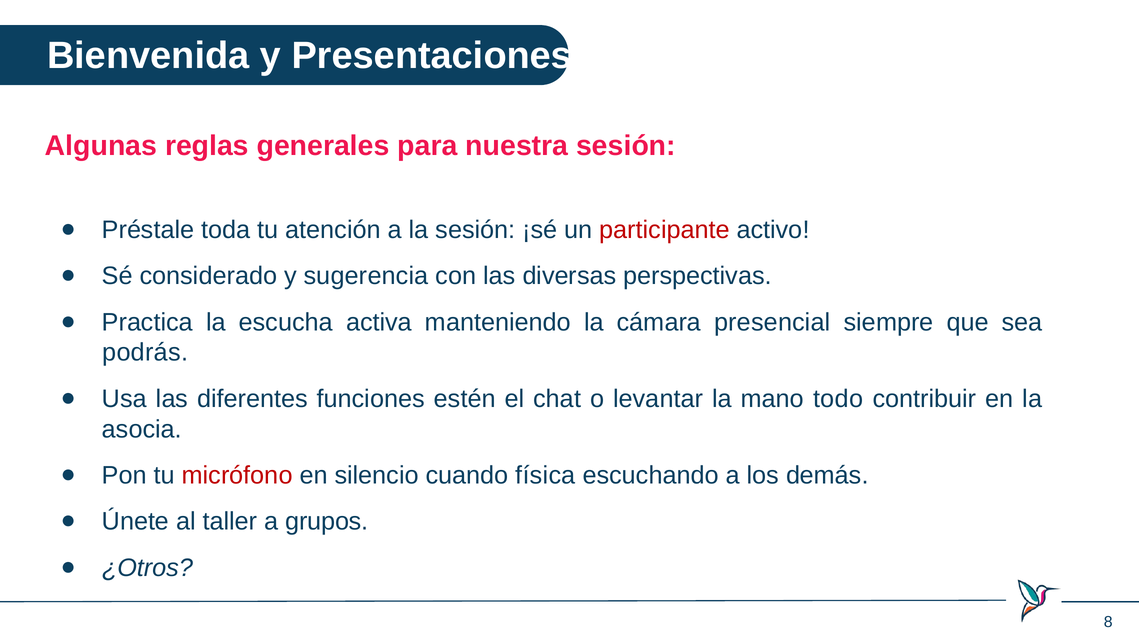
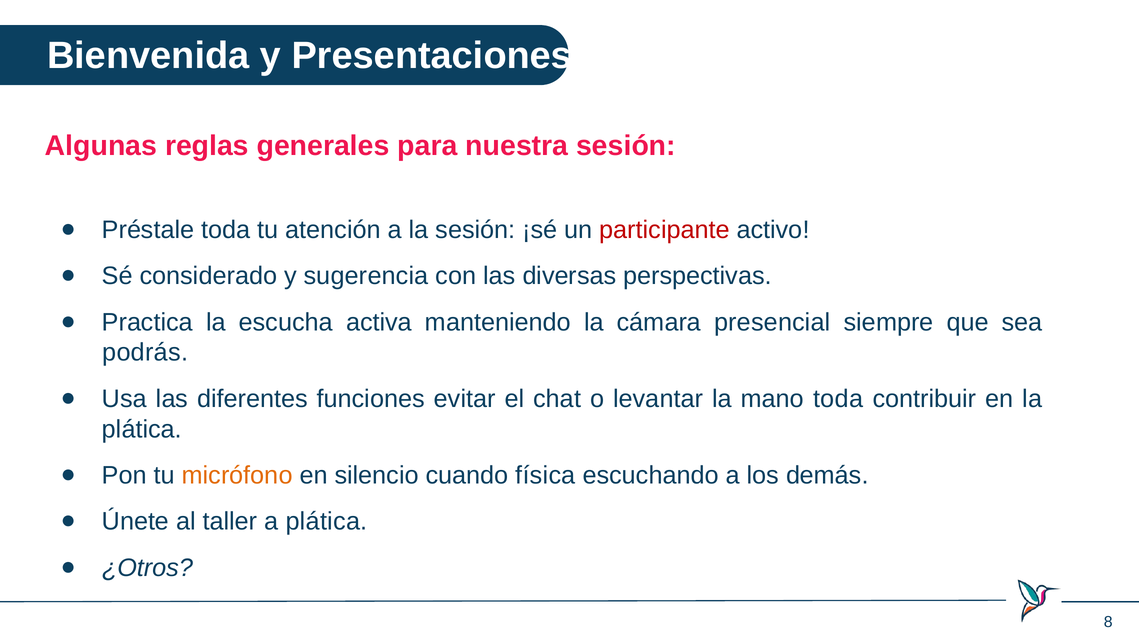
estén: estén -> evitar (465, 399)
mano todo: todo -> toda (838, 399)
asocia: asocia -> plática (142, 429)
micrófono colour: red -> orange (237, 475)
a grupos: grupos -> plática (327, 521)
